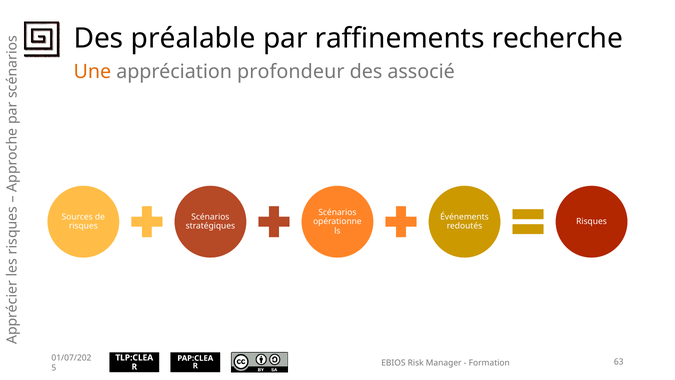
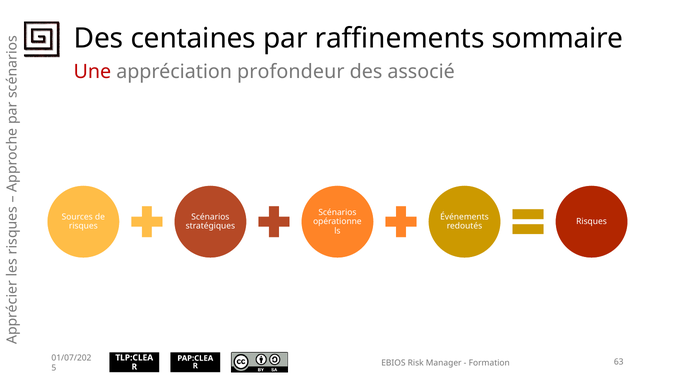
préalable: préalable -> centaines (193, 39)
recherche: recherche -> sommaire (557, 39)
Une colour: orange -> red (92, 72)
